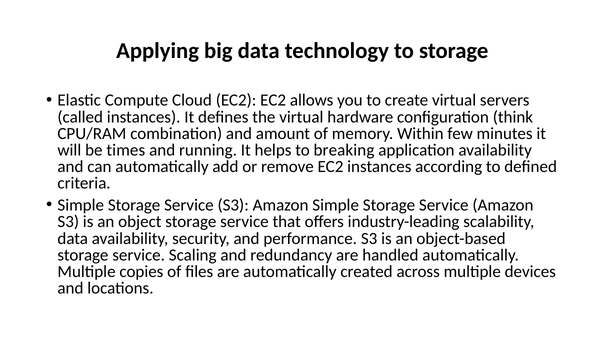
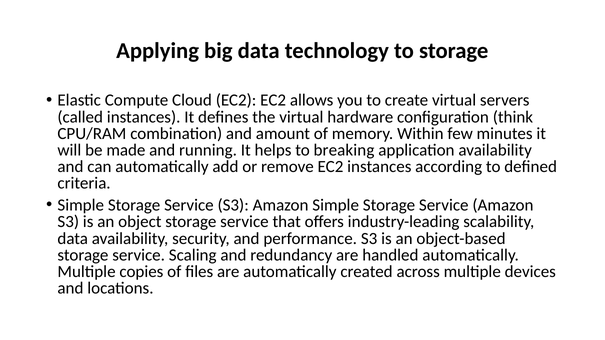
times: times -> made (126, 150)
